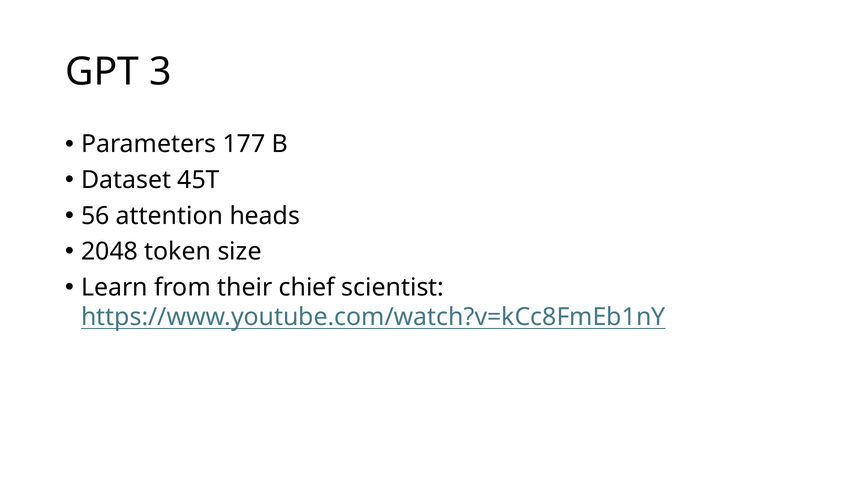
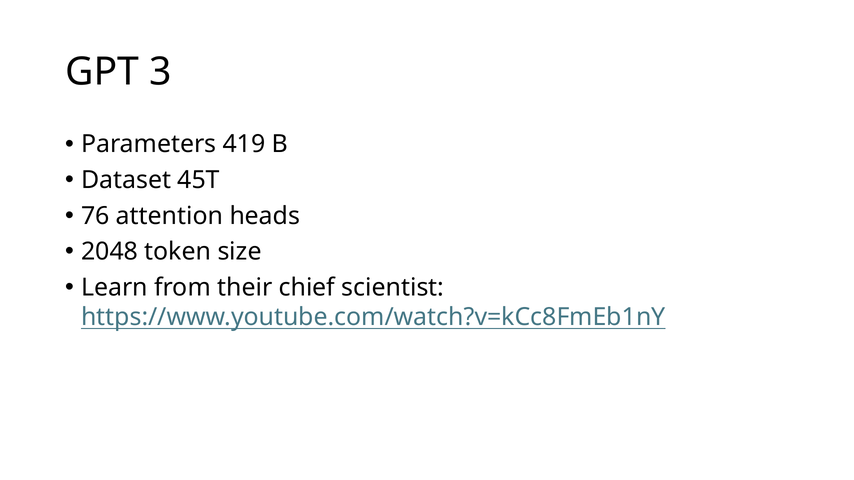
177: 177 -> 419 (244, 144)
56: 56 -> 76 (95, 216)
